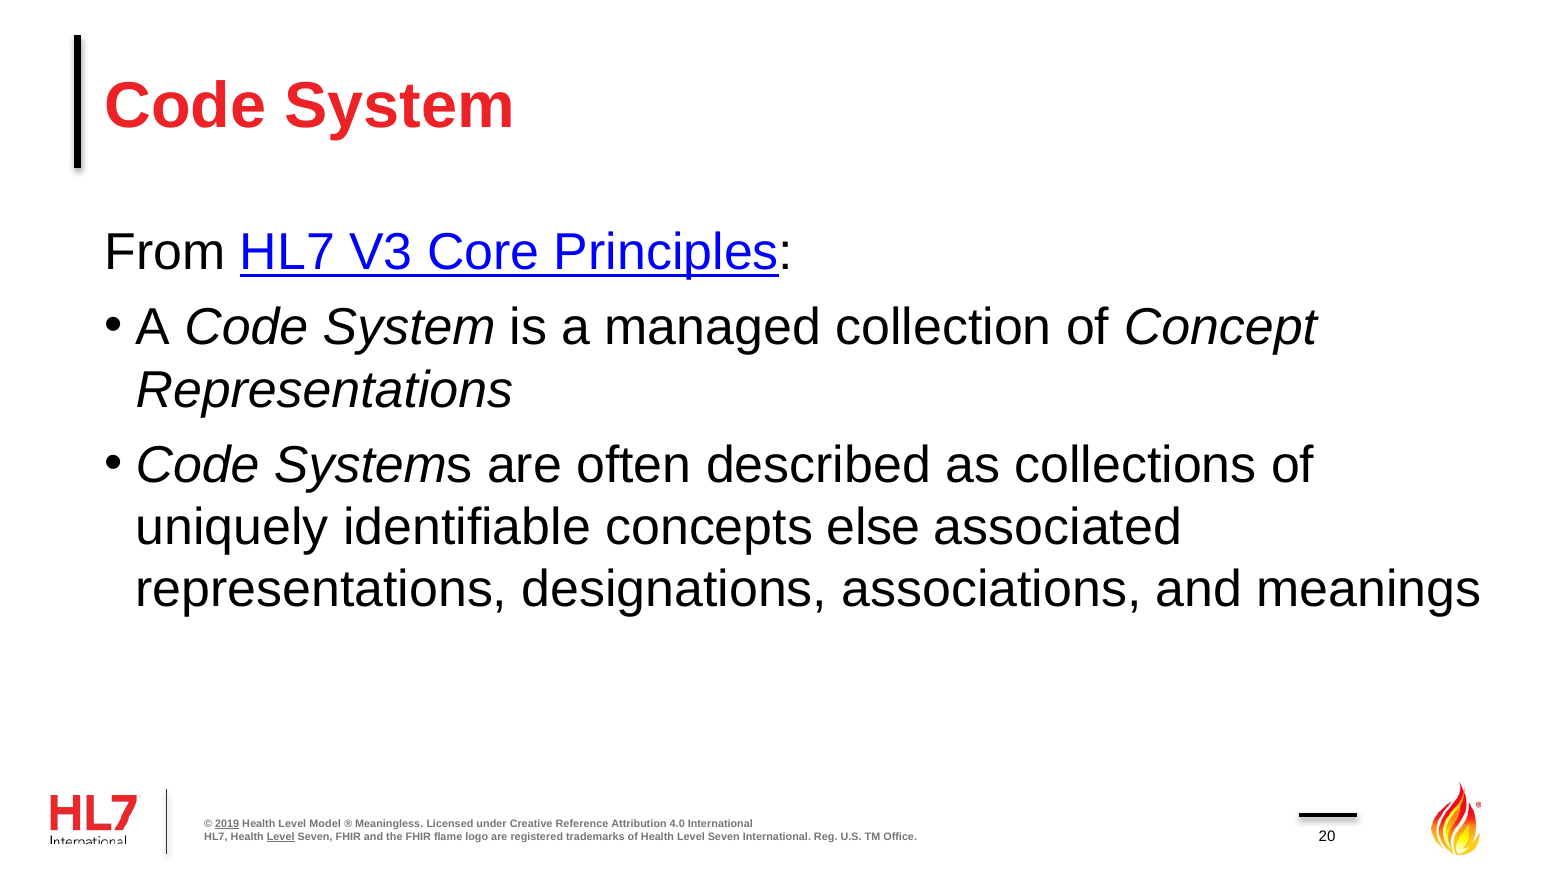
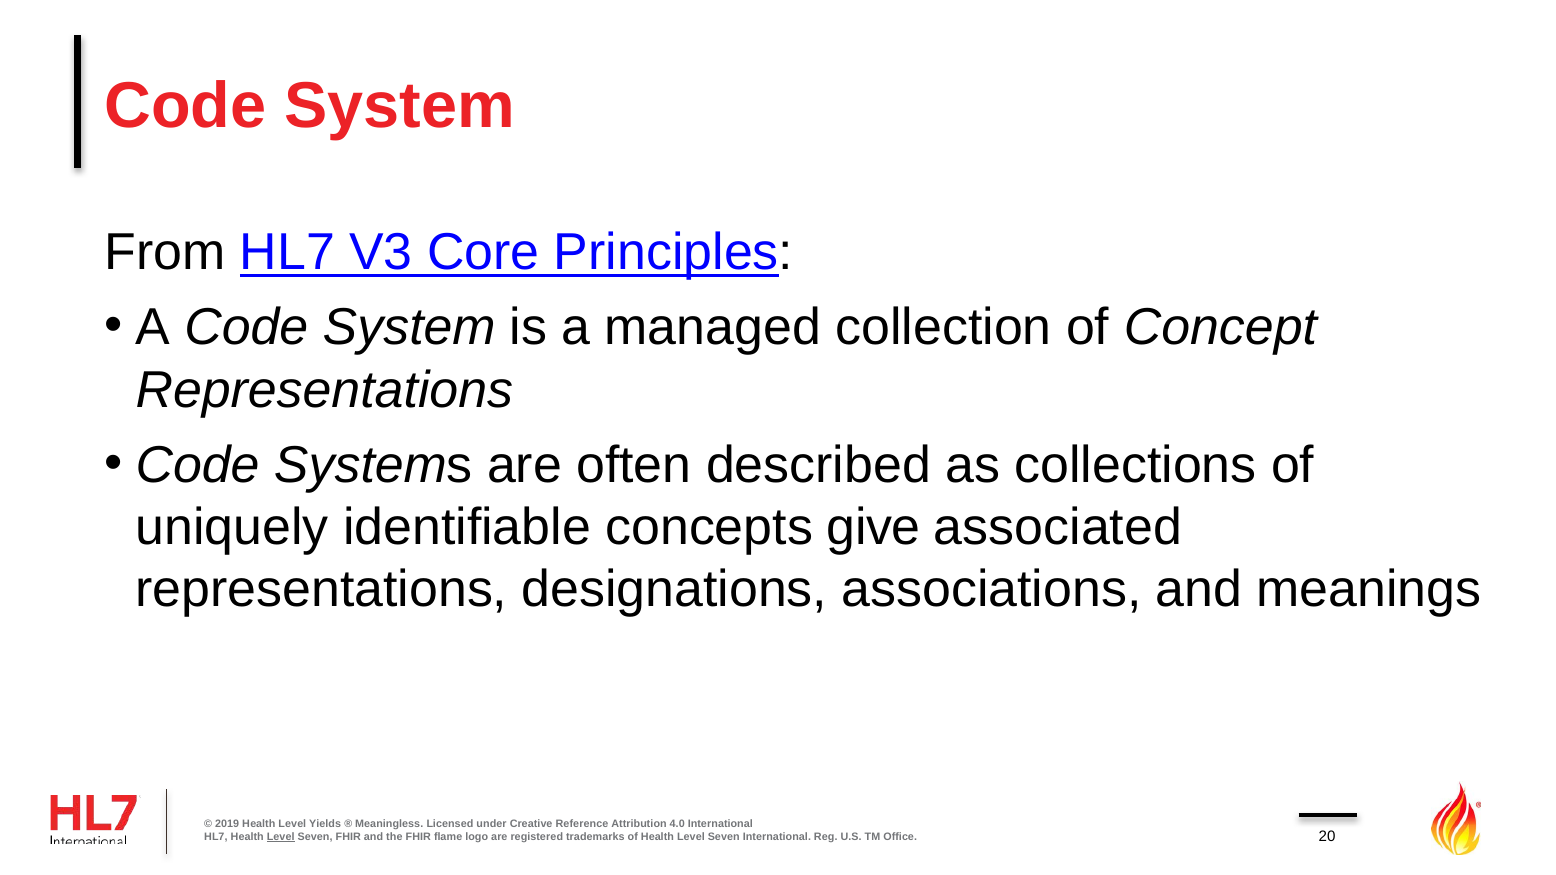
else: else -> give (874, 528)
2019 underline: present -> none (227, 824)
Model: Model -> Yields (325, 824)
